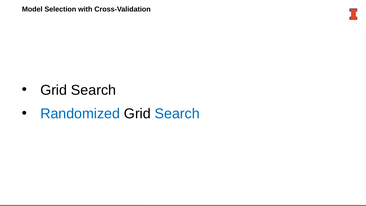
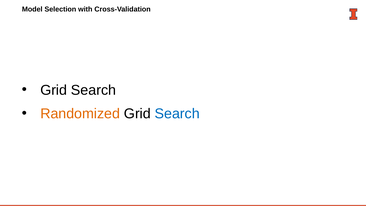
Randomized colour: blue -> orange (80, 114)
